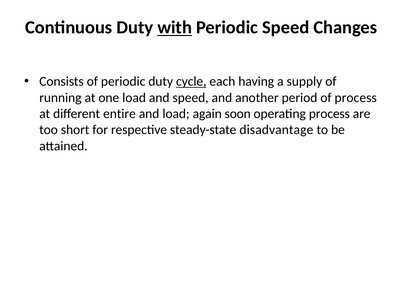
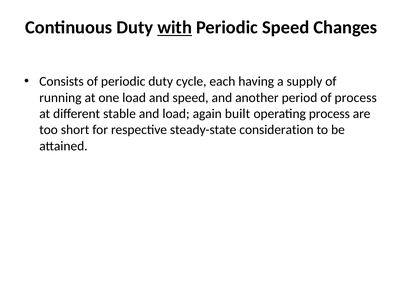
cycle underline: present -> none (191, 82)
entire: entire -> stable (119, 114)
soon: soon -> built (238, 114)
disadvantage: disadvantage -> consideration (276, 130)
